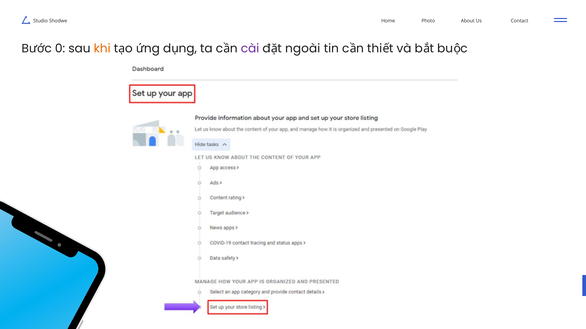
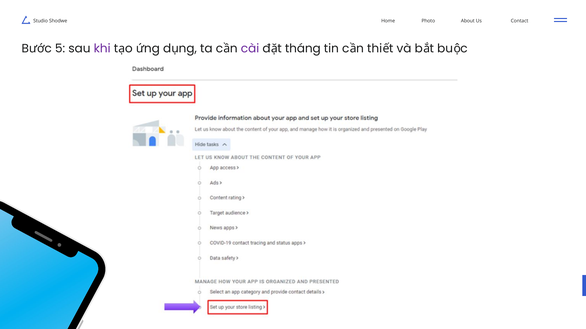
0: 0 -> 5 (60, 49)
khi colour: orange -> purple (102, 49)
ngoài: ngoài -> tháng (303, 49)
